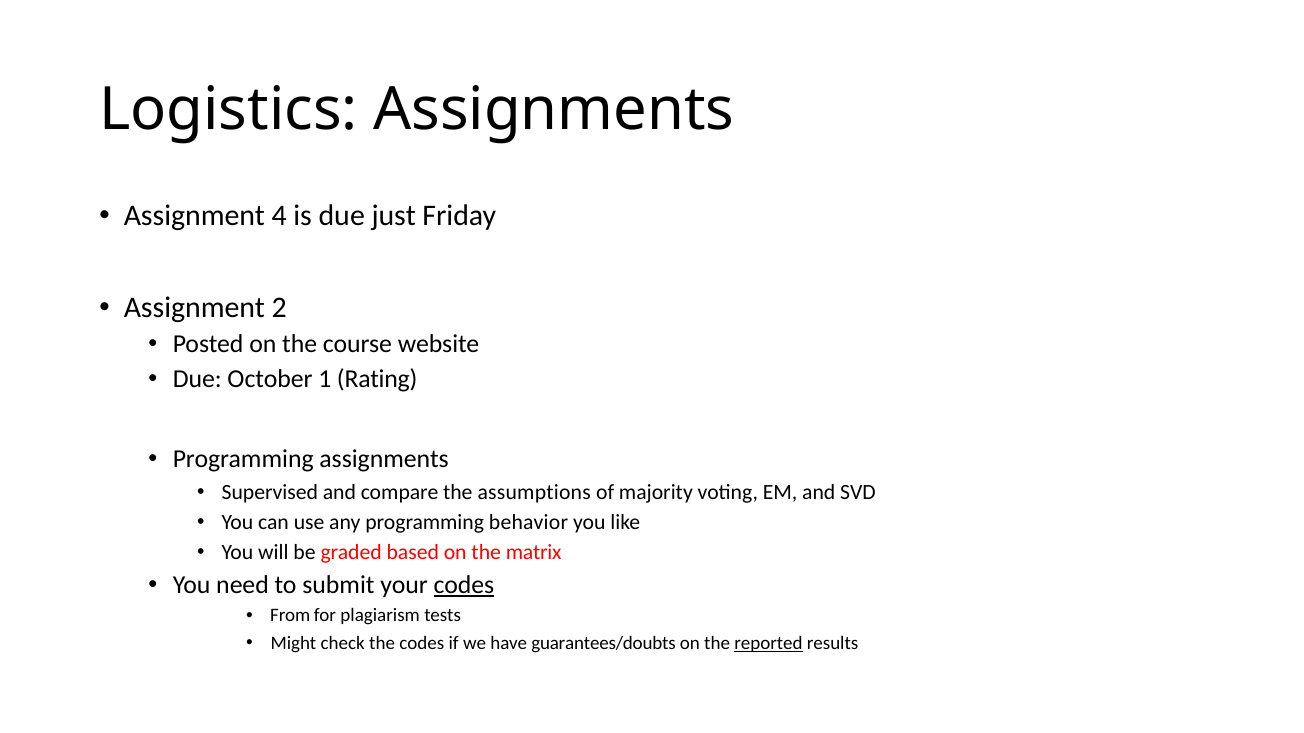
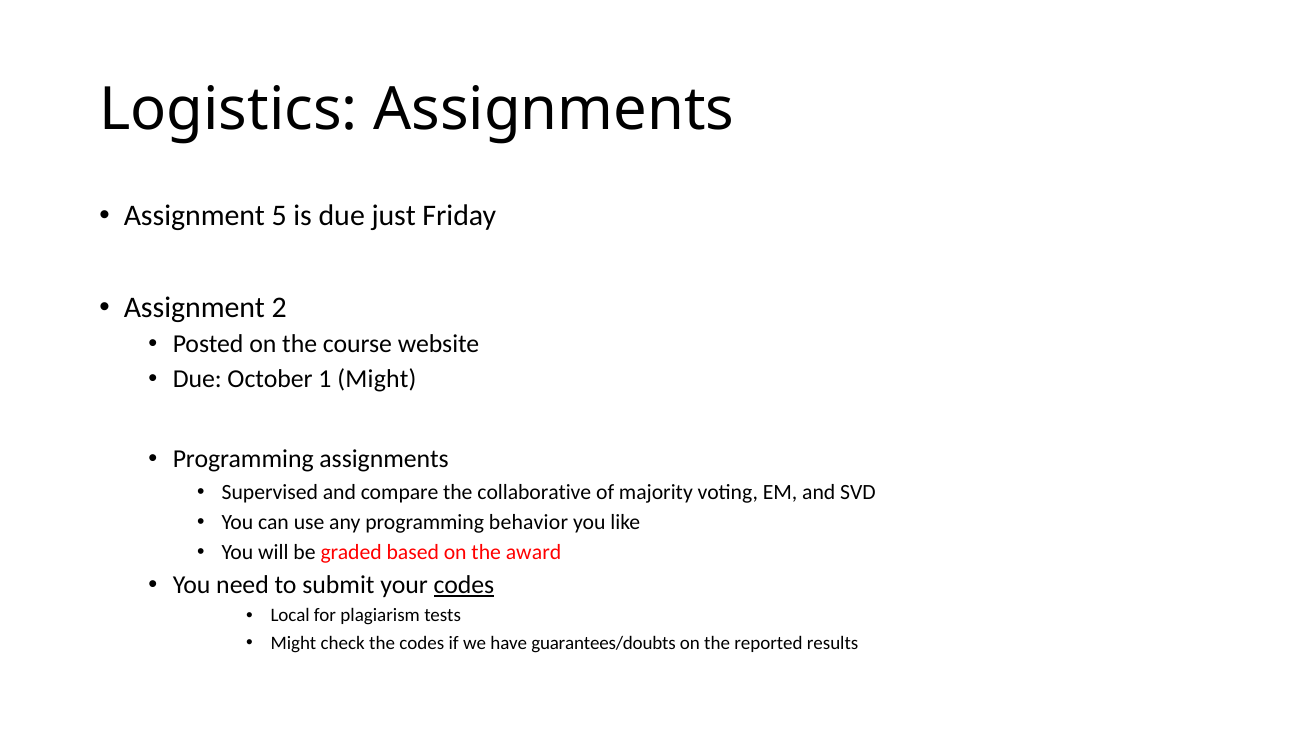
4: 4 -> 5 (279, 216)
1 Rating: Rating -> Might (377, 379)
assumptions: assumptions -> collaborative (534, 492)
matrix: matrix -> award (534, 553)
From: From -> Local (290, 616)
reported underline: present -> none (769, 643)
